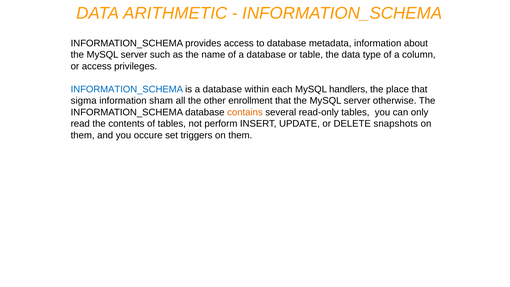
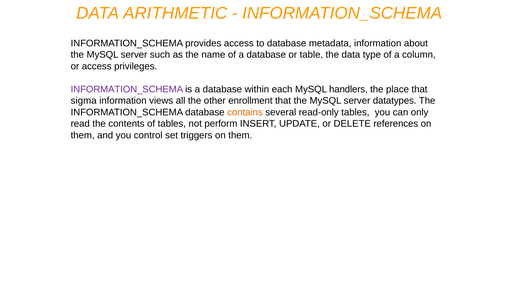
INFORMATION_SCHEMA colour: blue -> purple (127, 89)
sham: sham -> views (161, 101)
otherwise: otherwise -> datatypes (395, 101)
snapshots: snapshots -> references (396, 124)
occure: occure -> control (148, 135)
